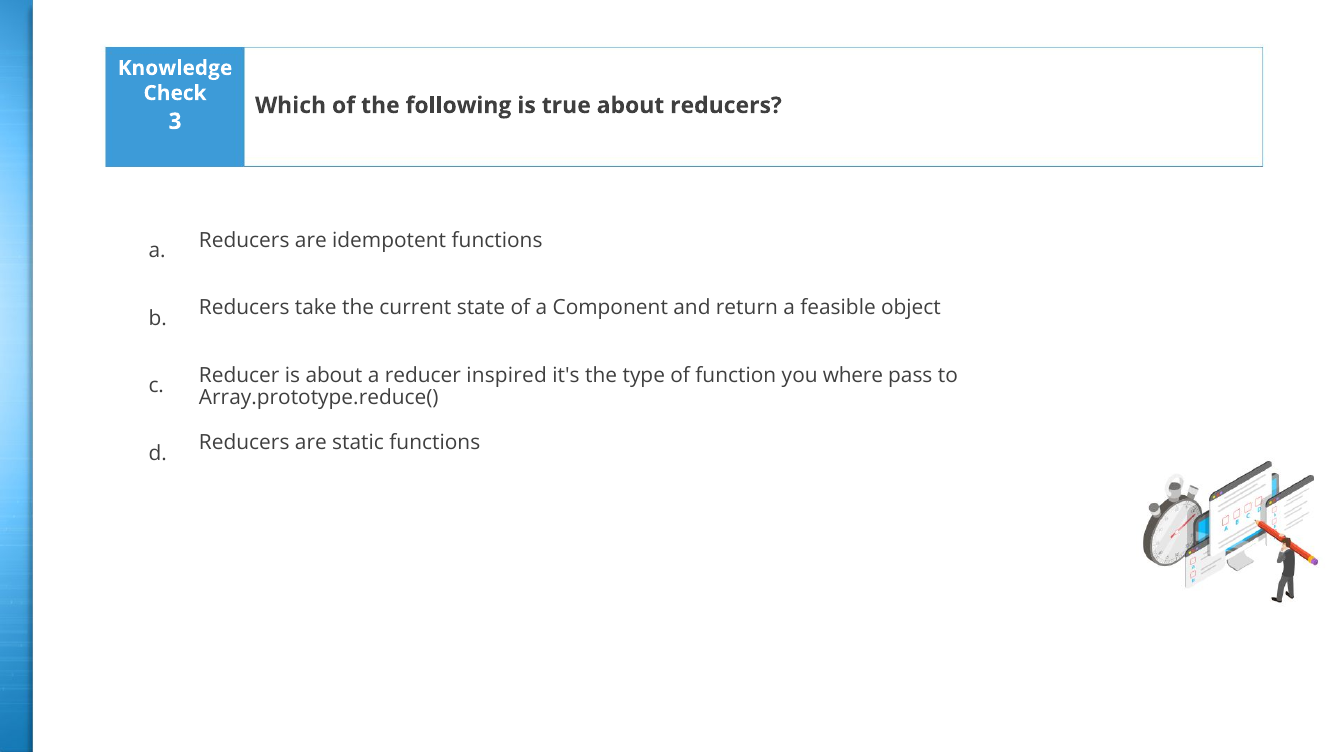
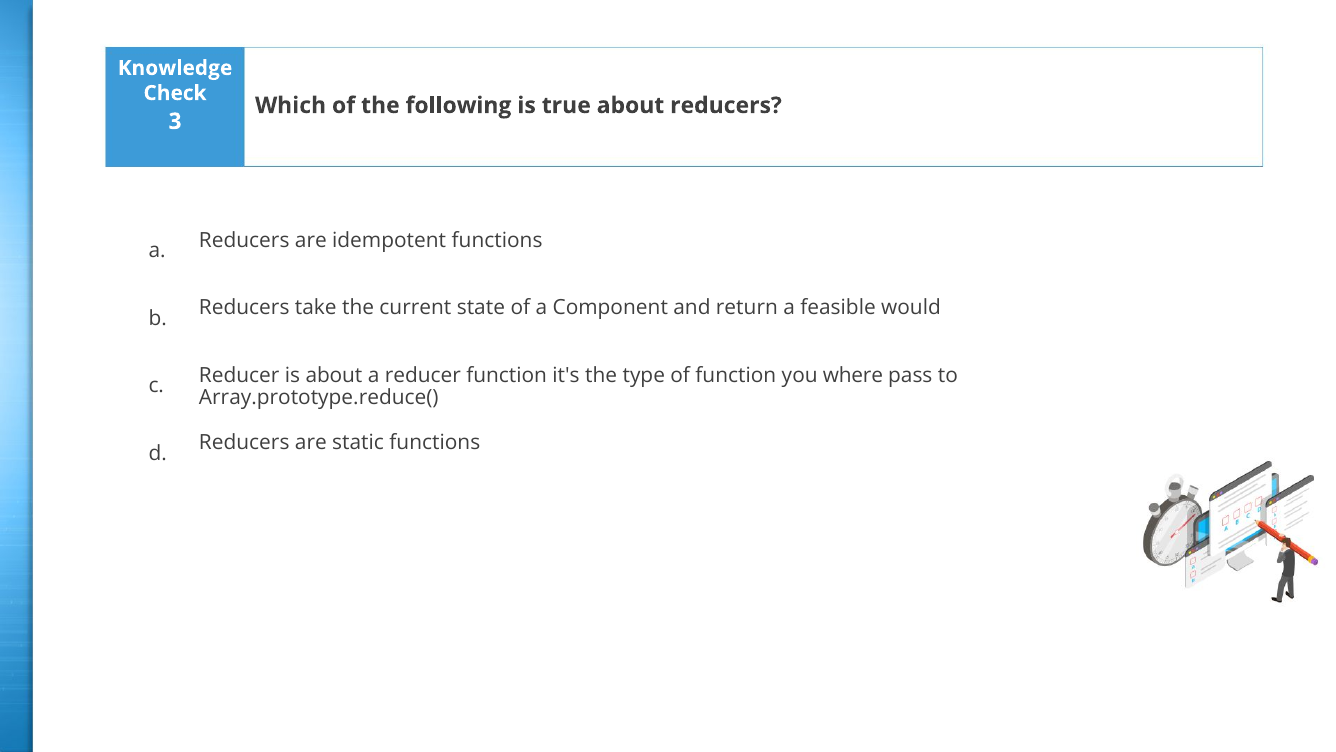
object: object -> would (911, 308)
reducer inspired: inspired -> function (507, 375)
